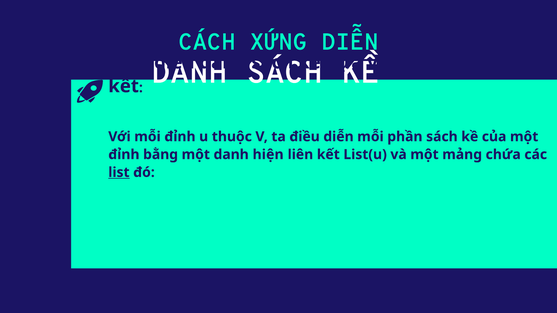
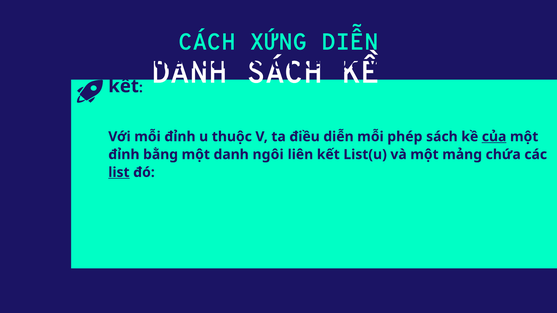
phần: phần -> phép (405, 137)
của underline: none -> present (494, 137)
hiện: hiện -> ngôi (268, 155)
